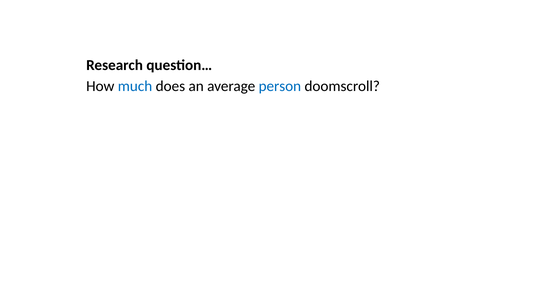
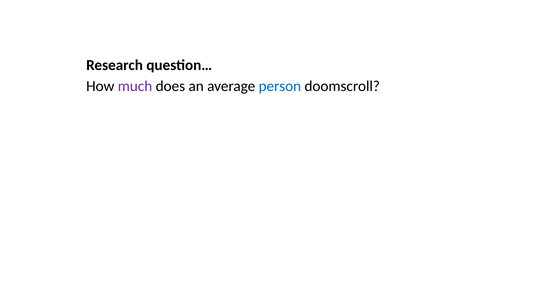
much colour: blue -> purple (135, 86)
